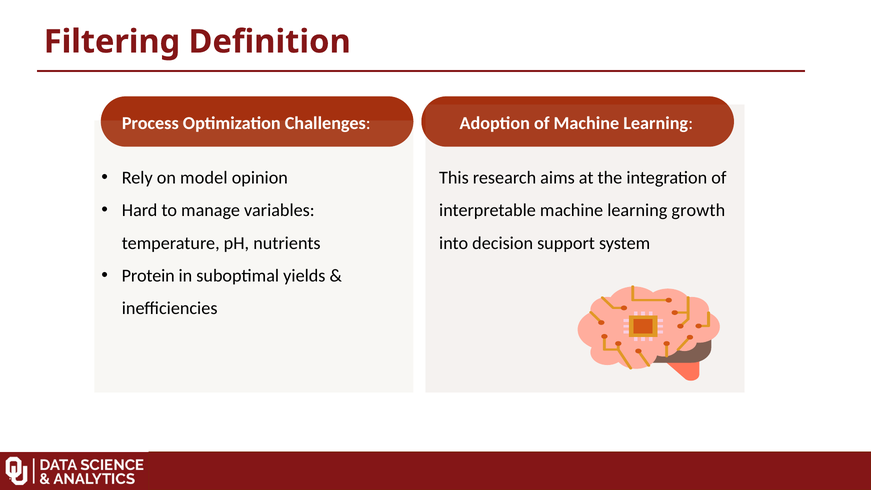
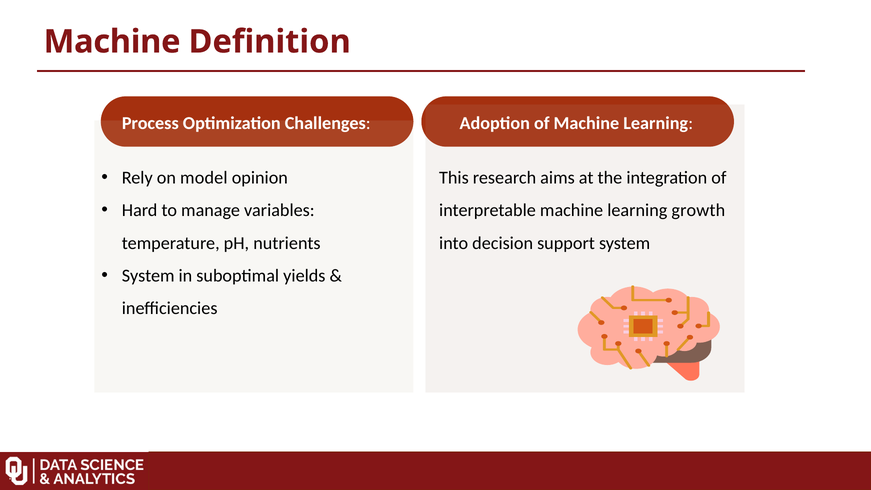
Filtering: Filtering -> Machine (112, 42)
Protein: Protein -> System (148, 276)
